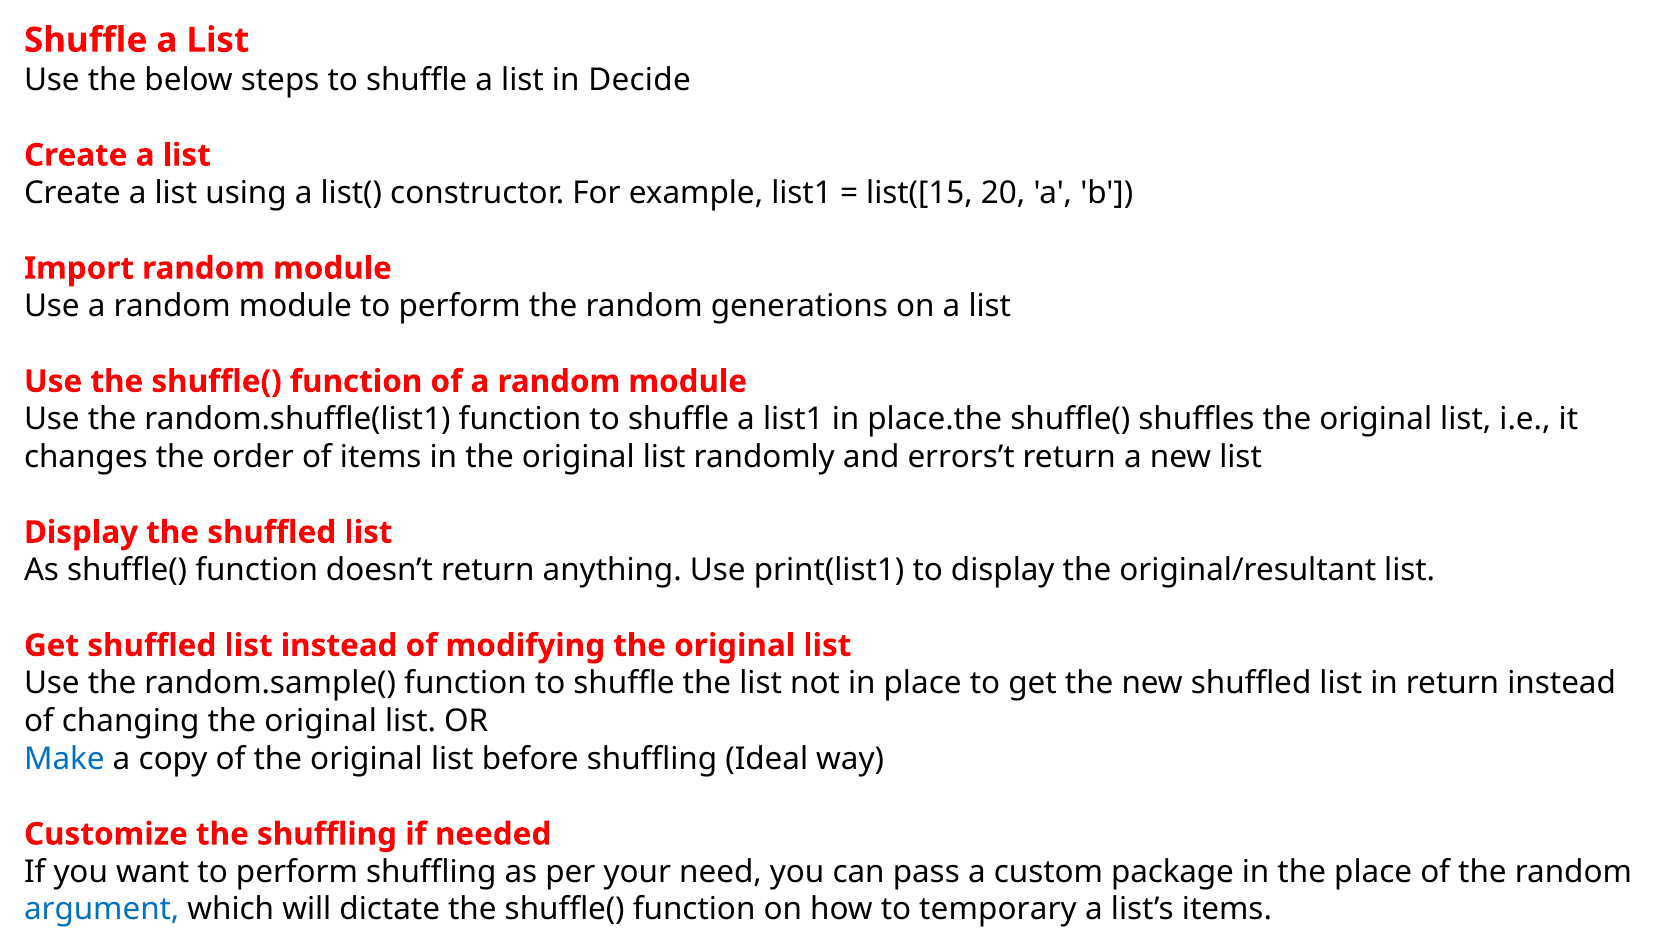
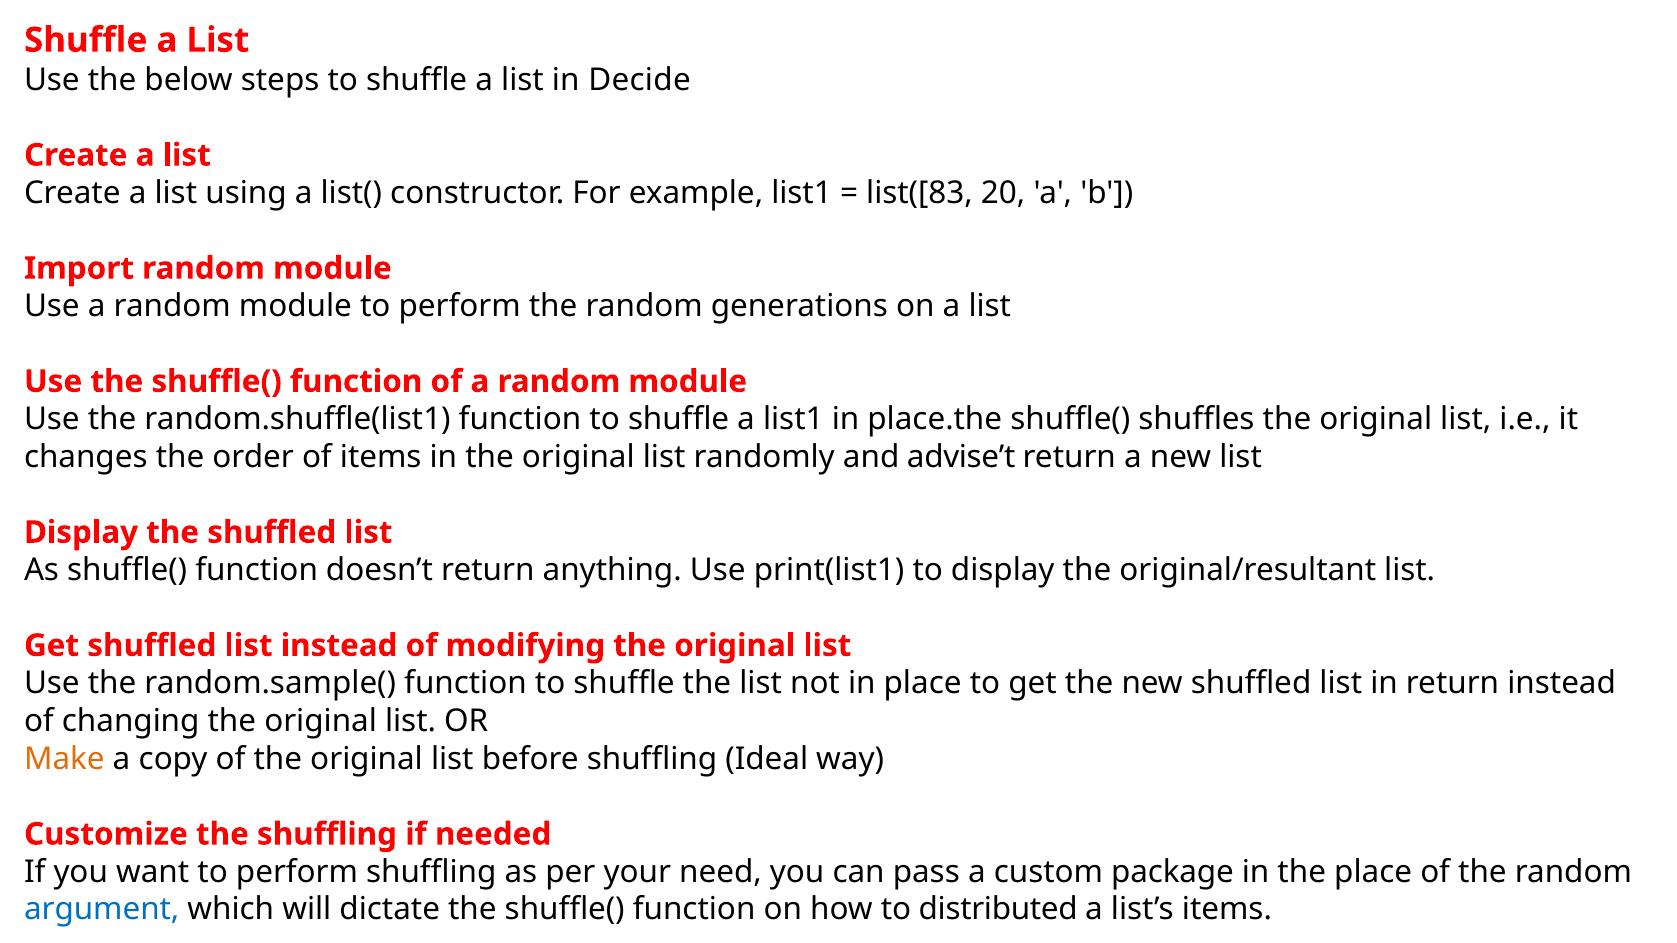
list([15: list([15 -> list([83 (920, 193)
errors’t: errors’t -> advise’t (961, 457)
Make colour: blue -> orange (64, 759)
temporary: temporary -> distributed (998, 910)
